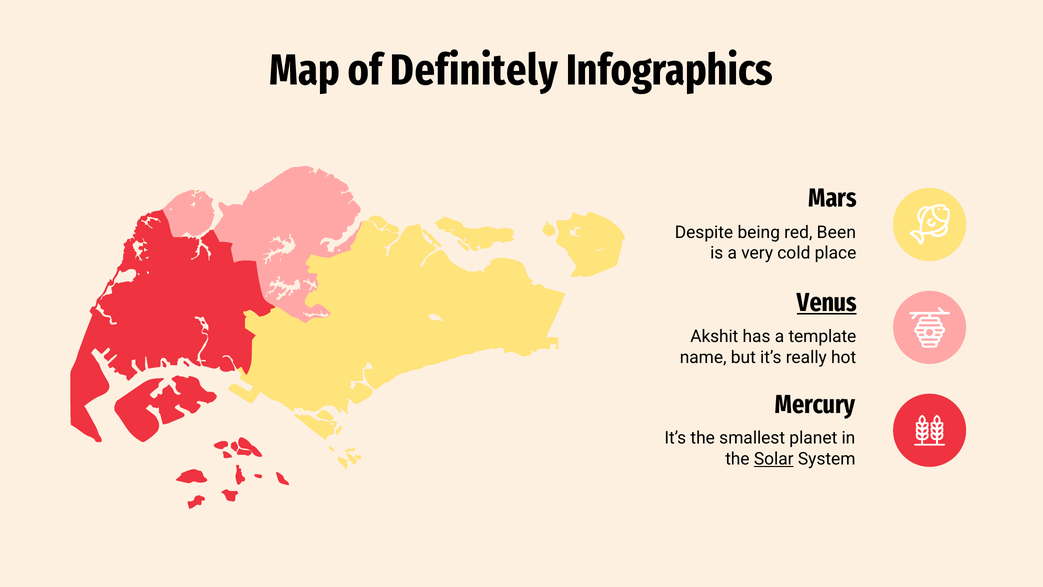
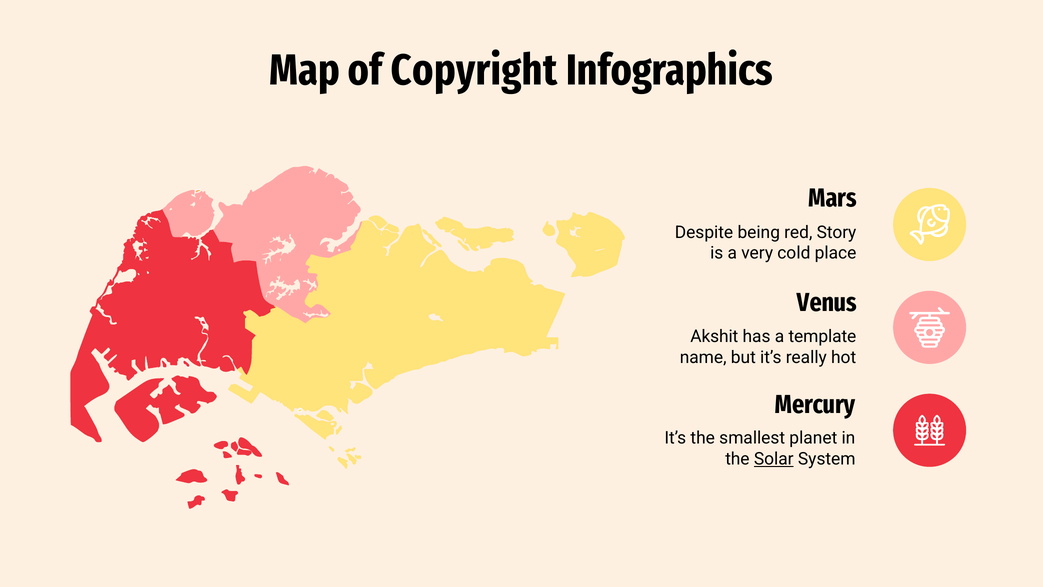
Definitely: Definitely -> Copyright (474, 70)
Been: Been -> Story (836, 232)
Venus underline: present -> none (827, 302)
